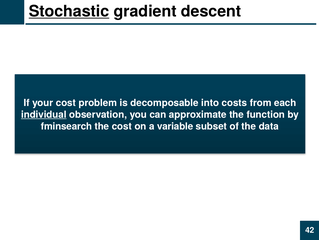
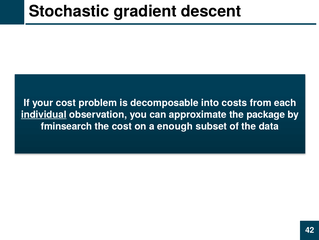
Stochastic underline: present -> none (69, 11)
function: function -> package (266, 114)
variable: variable -> enough (175, 126)
